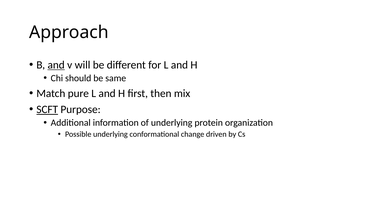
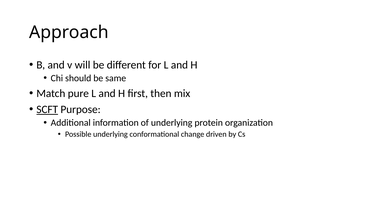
and underline: present -> none (56, 65)
